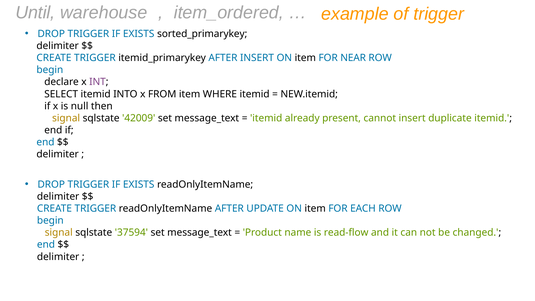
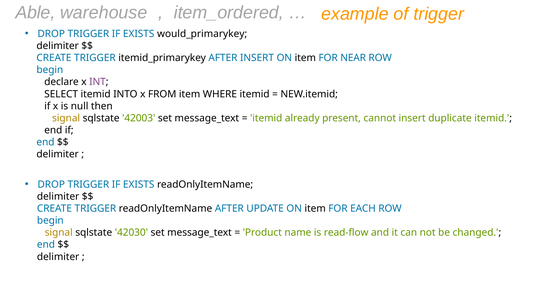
Until: Until -> Able (35, 13)
sorted_primarykey: sorted_primarykey -> would_primarykey (202, 34)
42009: 42009 -> 42003 (139, 118)
37594: 37594 -> 42030 (131, 233)
